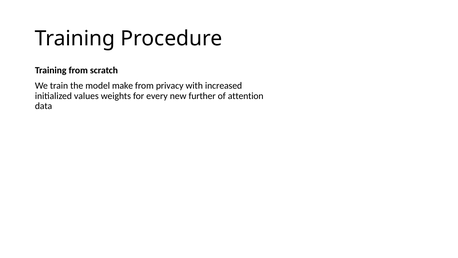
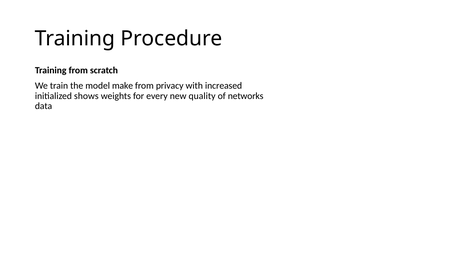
values: values -> shows (86, 96)
further: further -> quality (202, 96)
attention: attention -> networks (246, 96)
